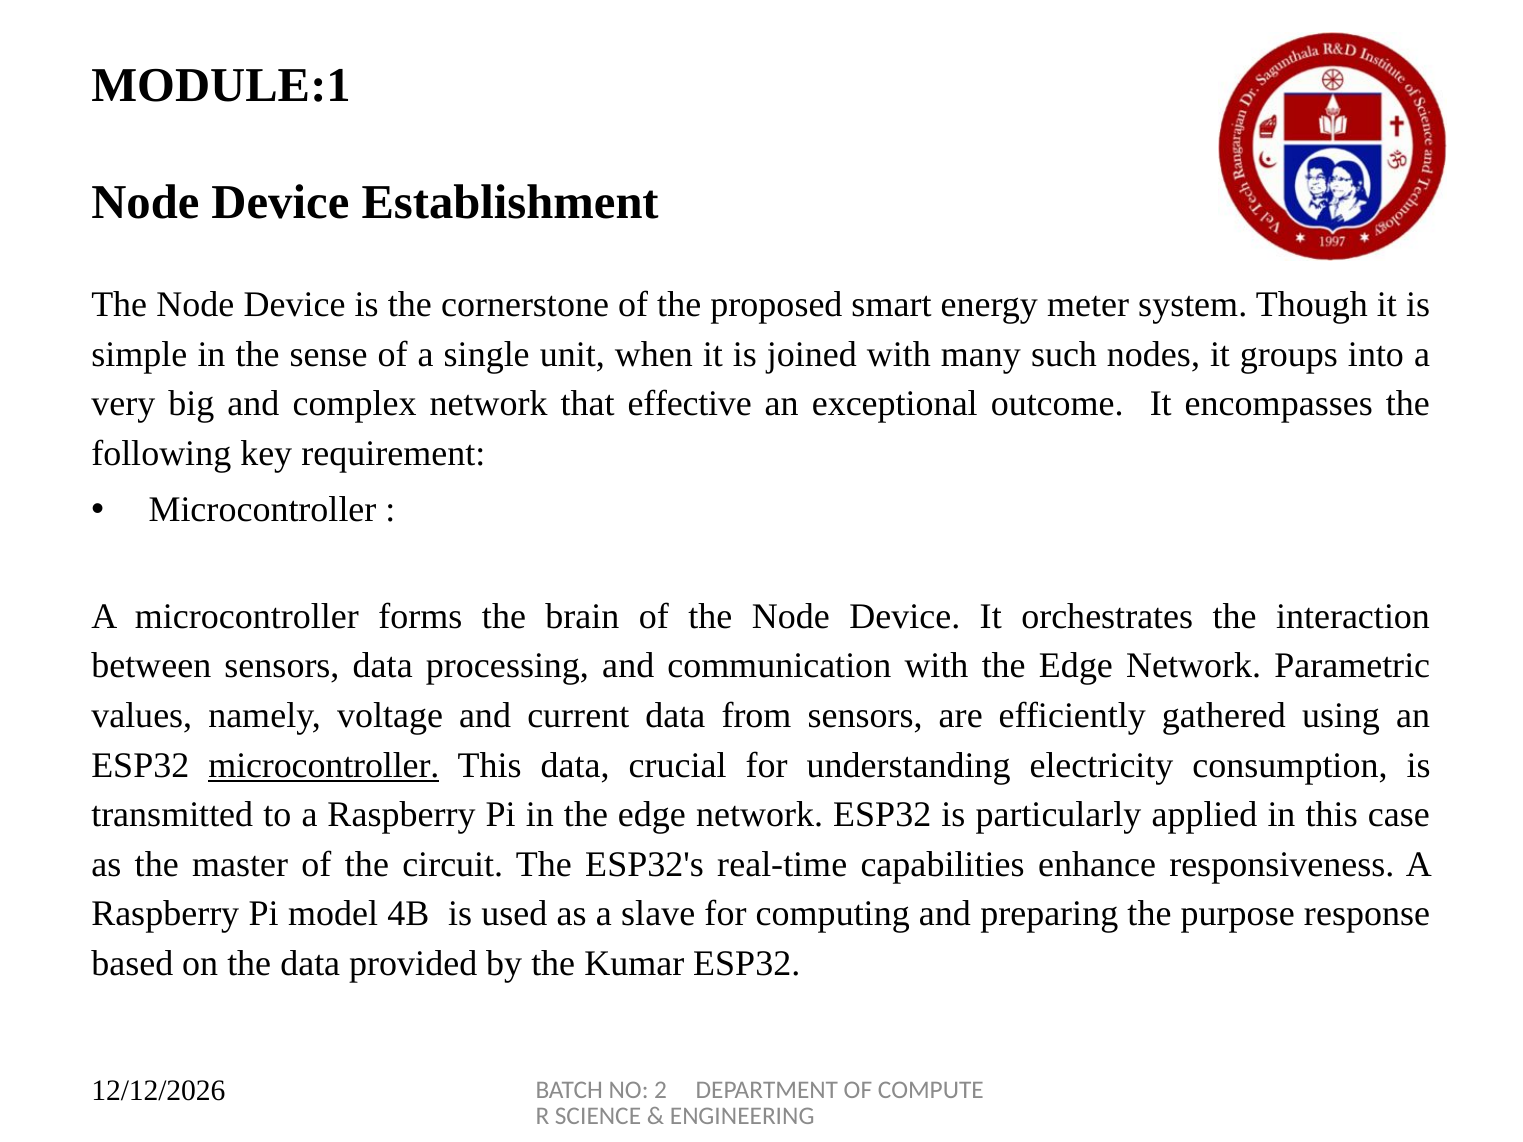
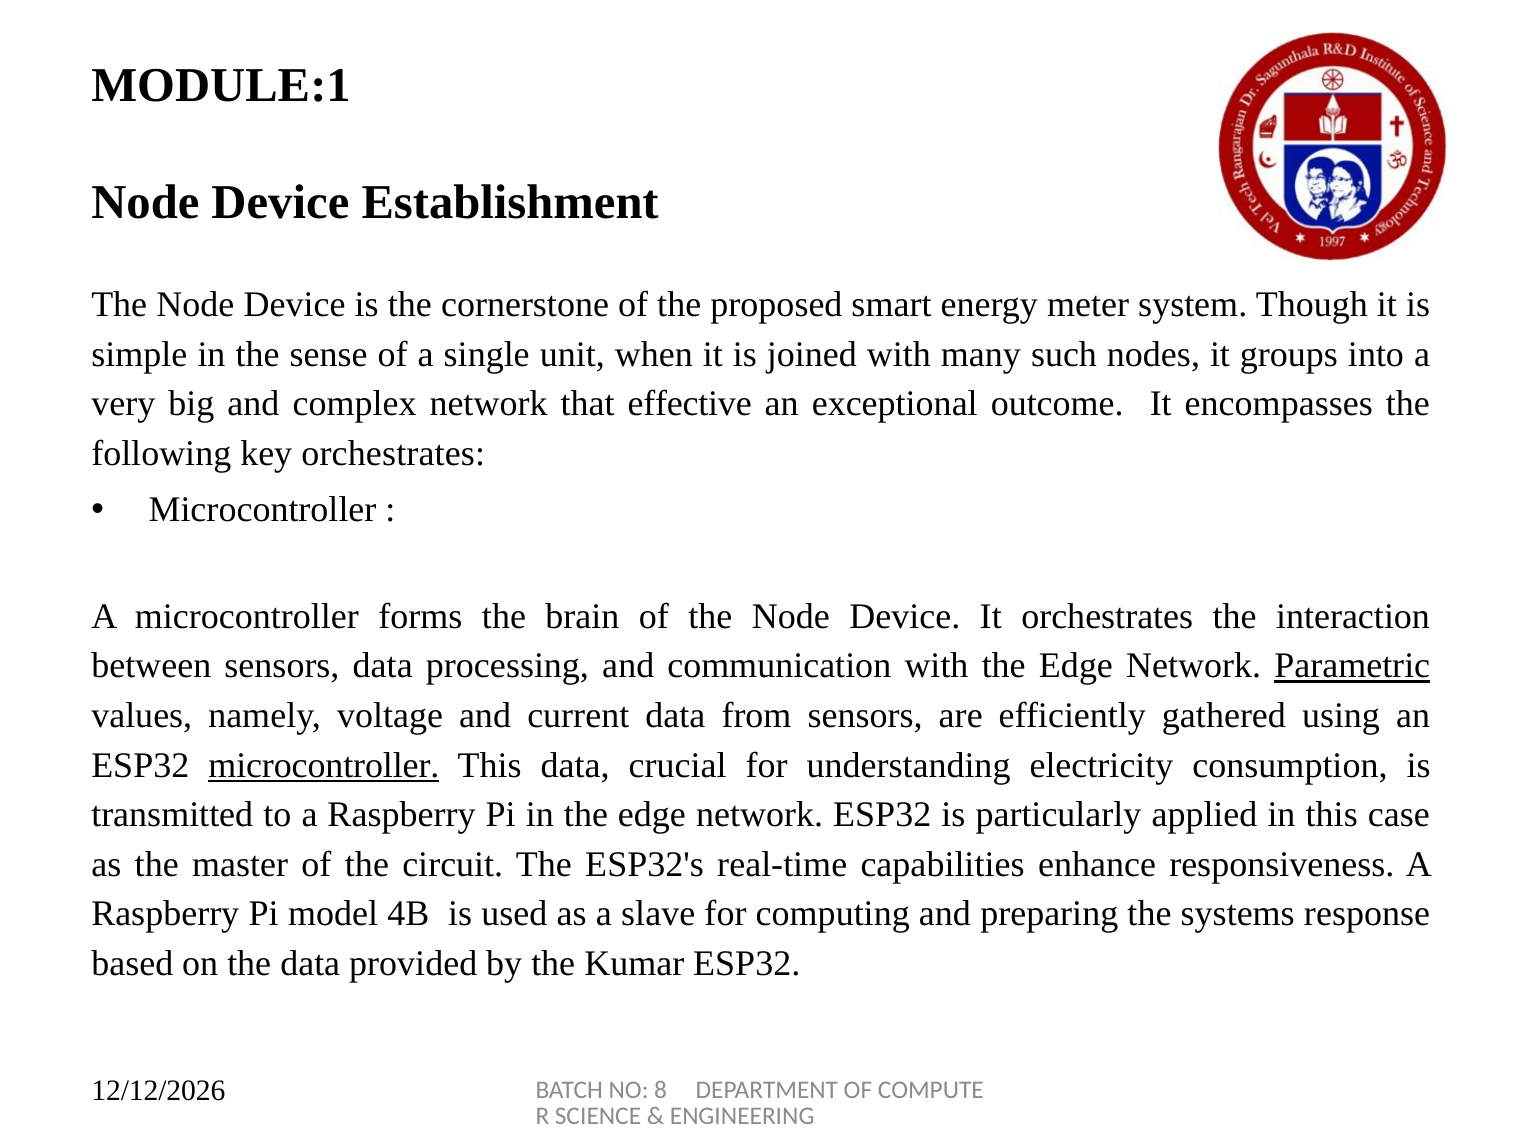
key requirement: requirement -> orchestrates (393, 453)
Parametric underline: none -> present (1352, 666)
purpose: purpose -> systems (1238, 914)
2: 2 -> 8 (661, 1091)
